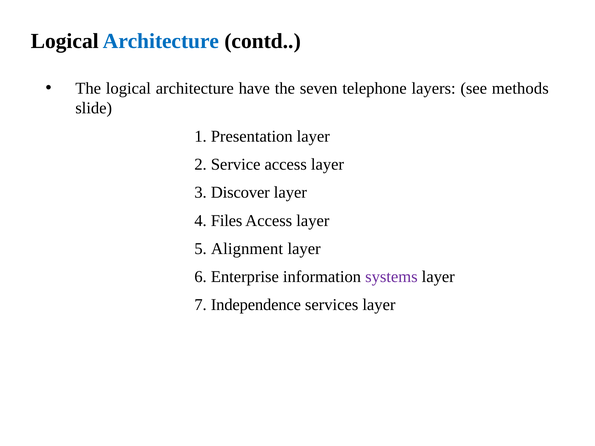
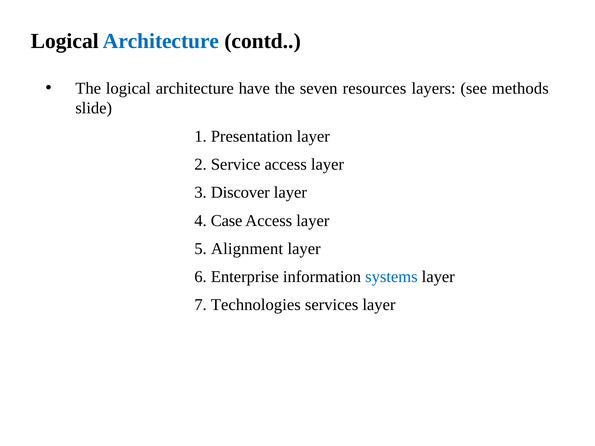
telephone: telephone -> resources (374, 88)
Files: Files -> Case (227, 221)
systems colour: purple -> blue (391, 277)
Independence: Independence -> Technologies (256, 305)
